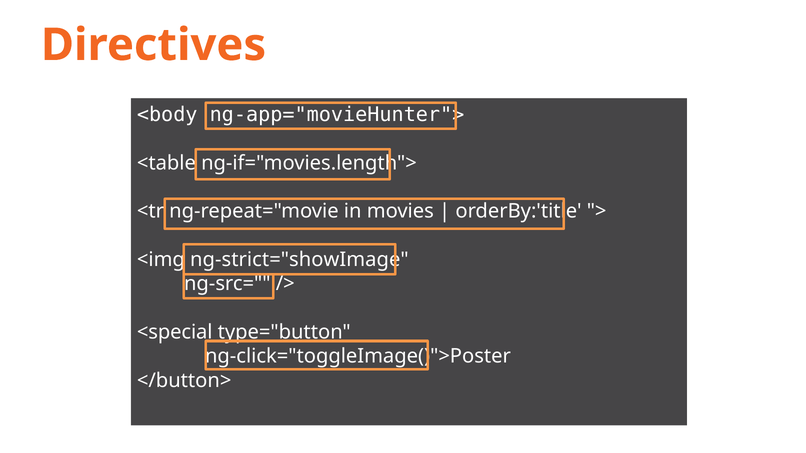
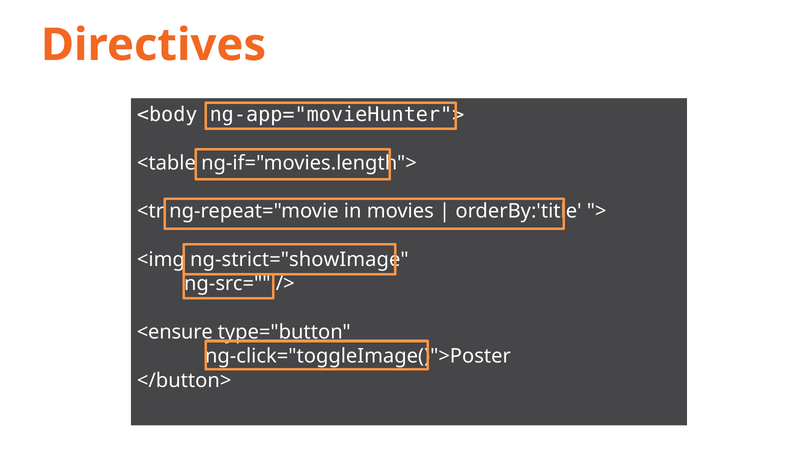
<special: <special -> <ensure (175, 332)
